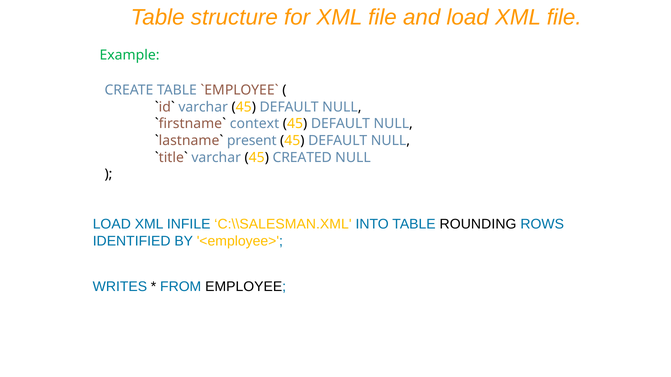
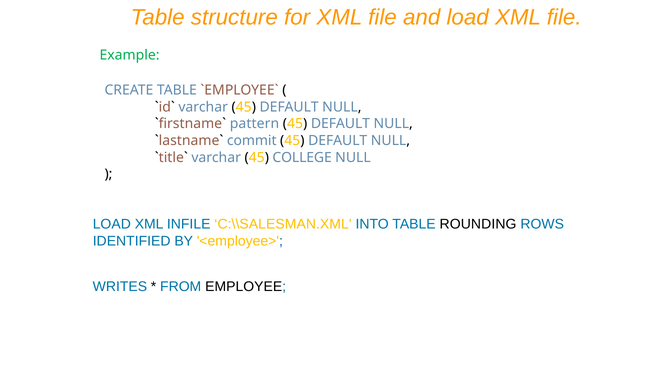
context: context -> pattern (254, 124)
present: present -> commit (252, 141)
CREATED: CREATED -> COLLEGE (302, 158)
